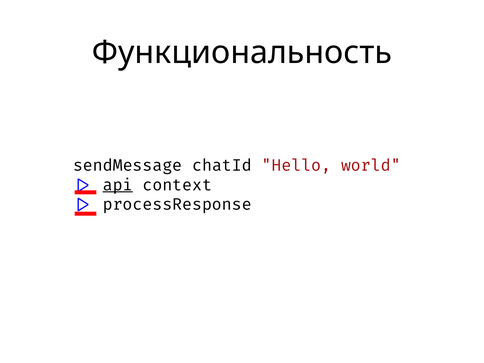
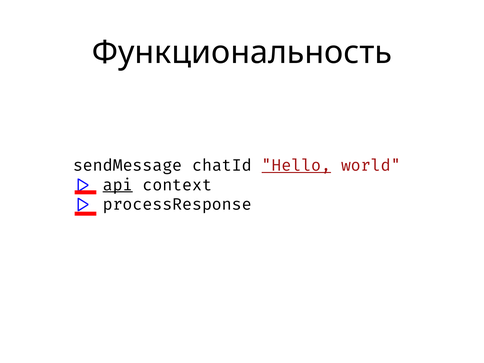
Hello underline: none -> present (296, 166)
